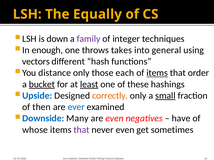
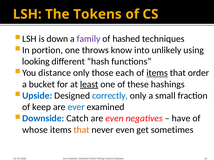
Equally: Equally -> Tokens (97, 14)
integer: integer -> hashed (126, 39)
enough: enough -> portion (47, 50)
takes: takes -> know (121, 50)
general: general -> unlikely (167, 50)
vectors: vectors -> looking (36, 62)
bucket underline: present -> none (42, 84)
correctly colour: orange -> blue (110, 96)
small underline: present -> none (165, 96)
then: then -> keep (42, 107)
Many: Many -> Catch (77, 119)
that colour: purple -> orange (82, 130)
